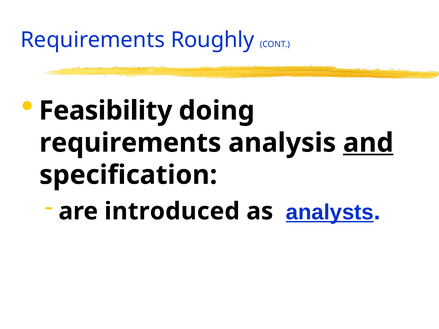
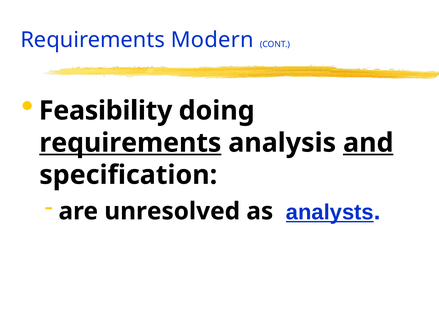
Roughly: Roughly -> Modern (212, 40)
requirements underline: none -> present (130, 143)
introduced: introduced -> unresolved (172, 211)
